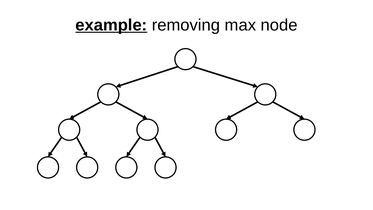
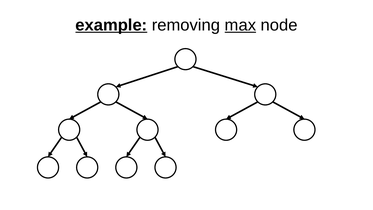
max underline: none -> present (240, 25)
